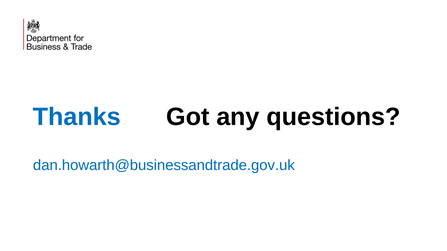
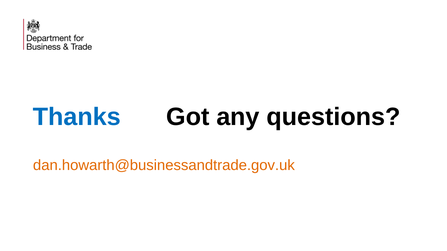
dan.howarth@businessandtrade.gov.uk colour: blue -> orange (164, 166)
